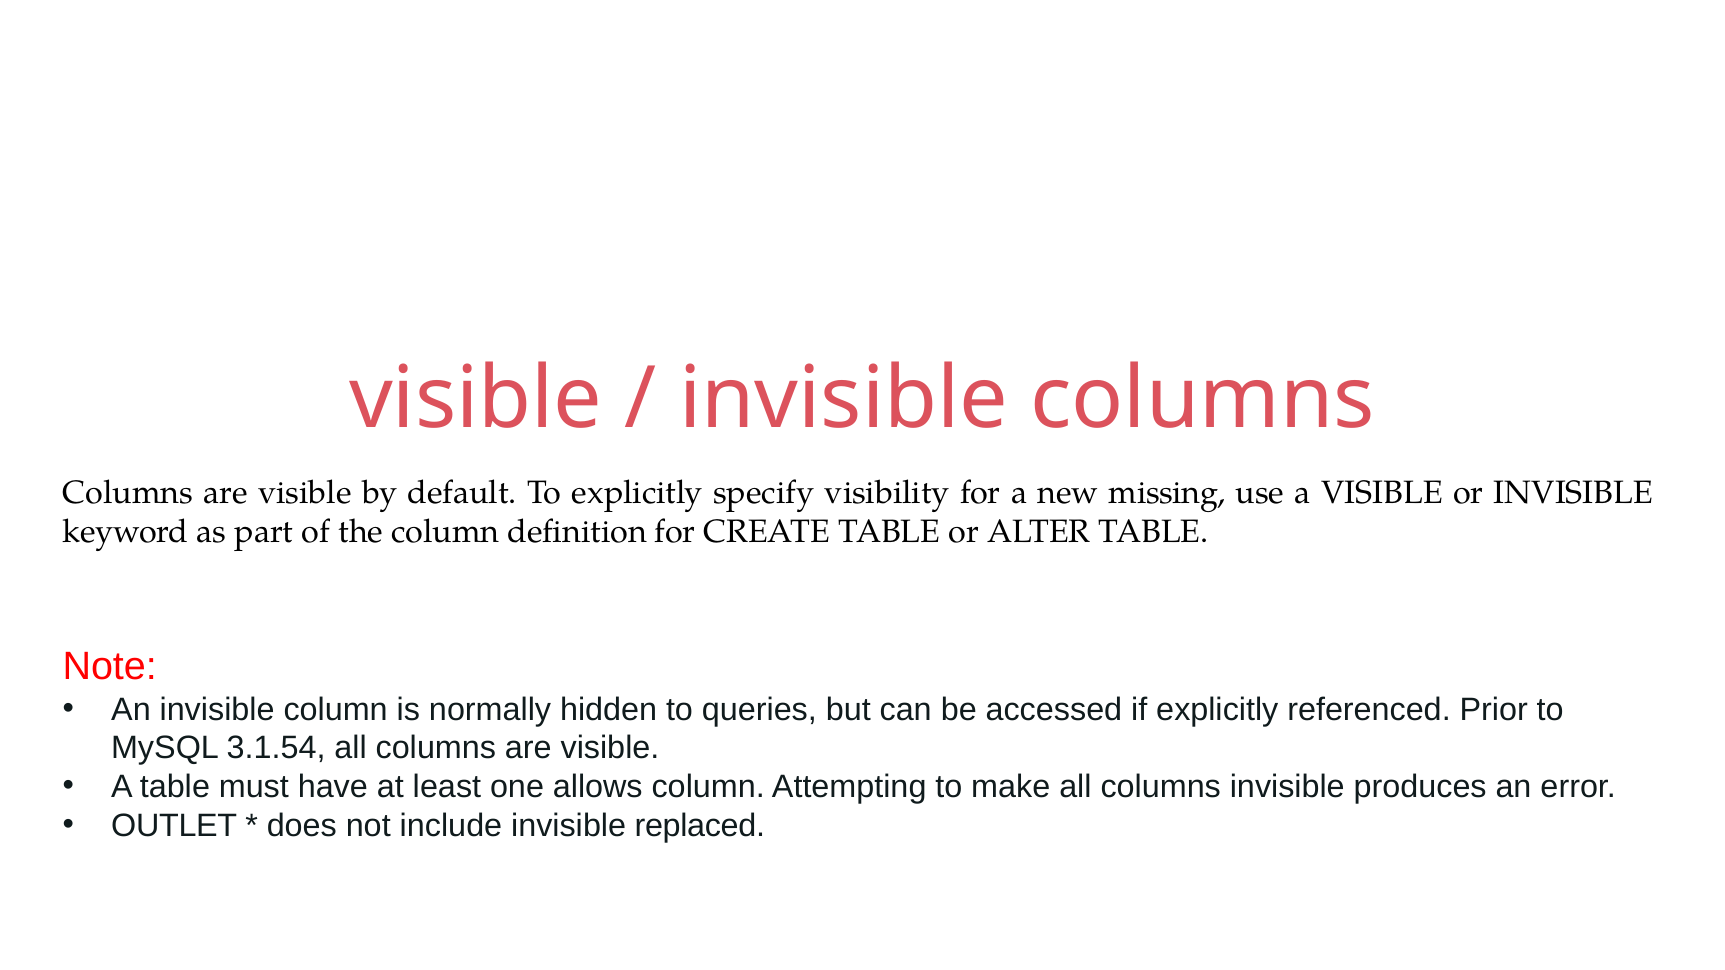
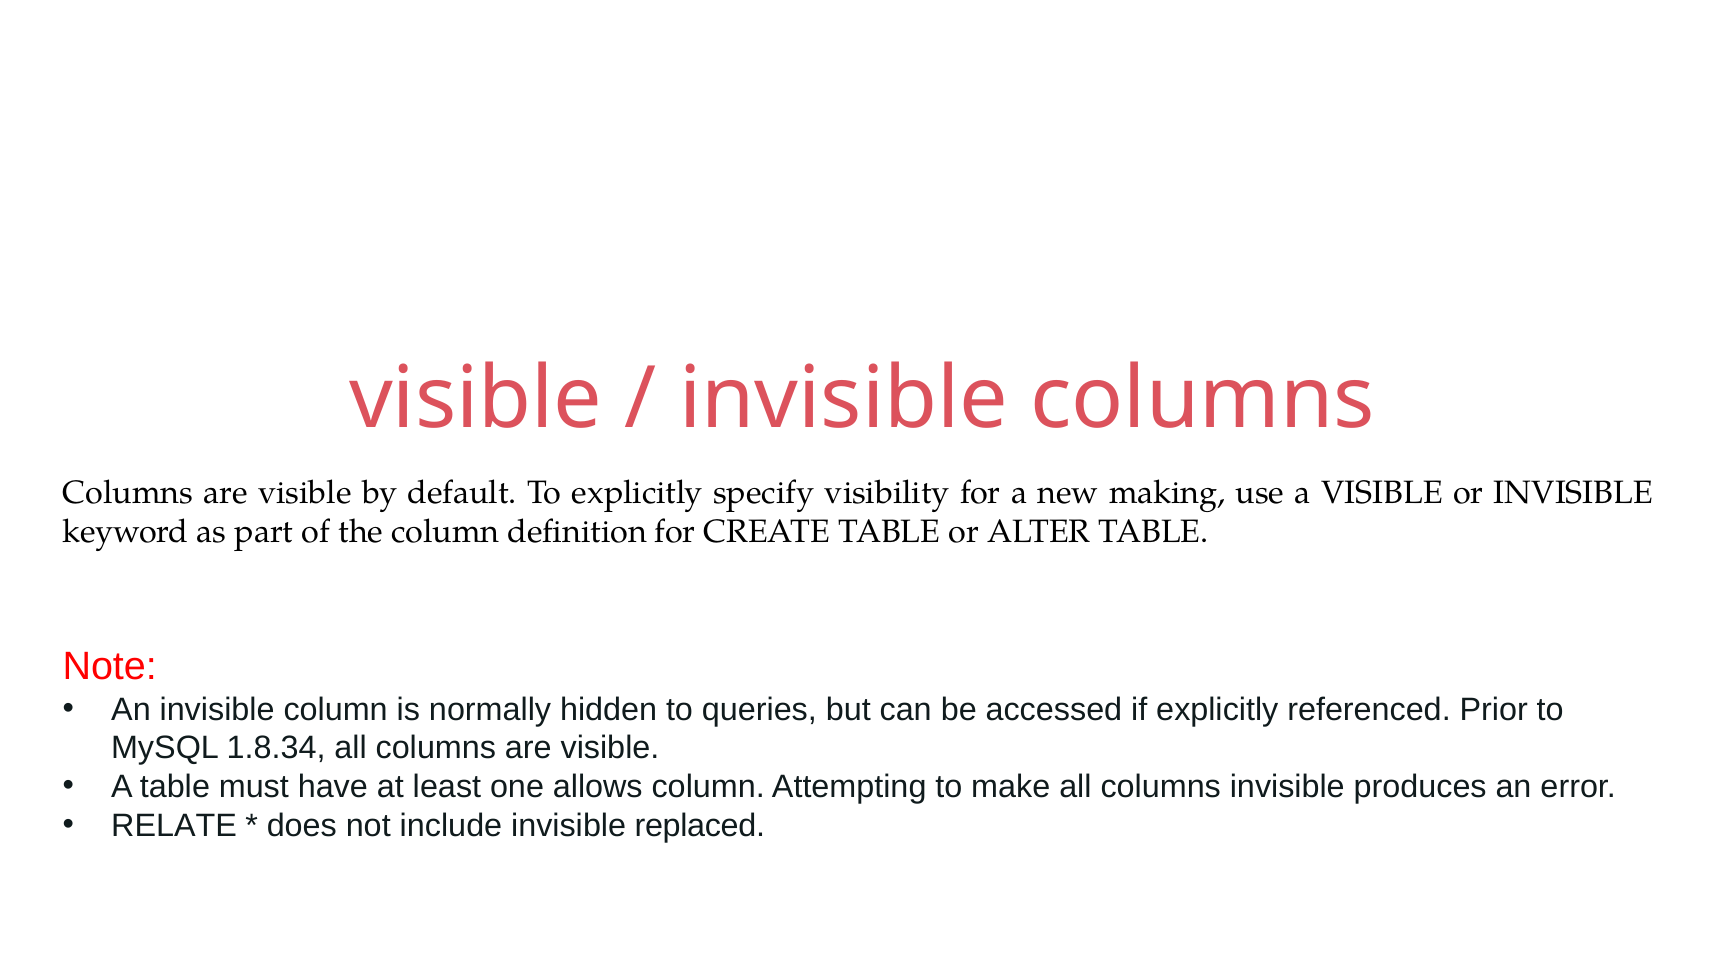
missing: missing -> making (1167, 493)
3.1.54: 3.1.54 -> 1.8.34 (276, 748)
OUTLET: OUTLET -> RELATE (174, 826)
